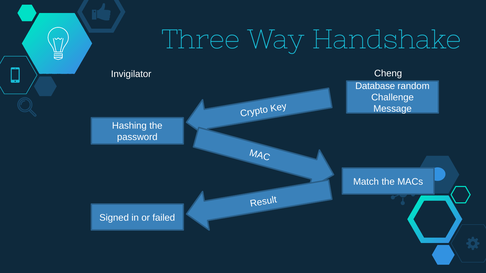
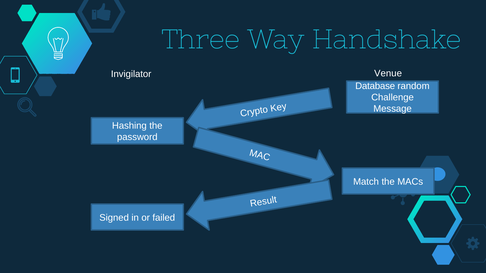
Cheng: Cheng -> Venue (388, 73)
